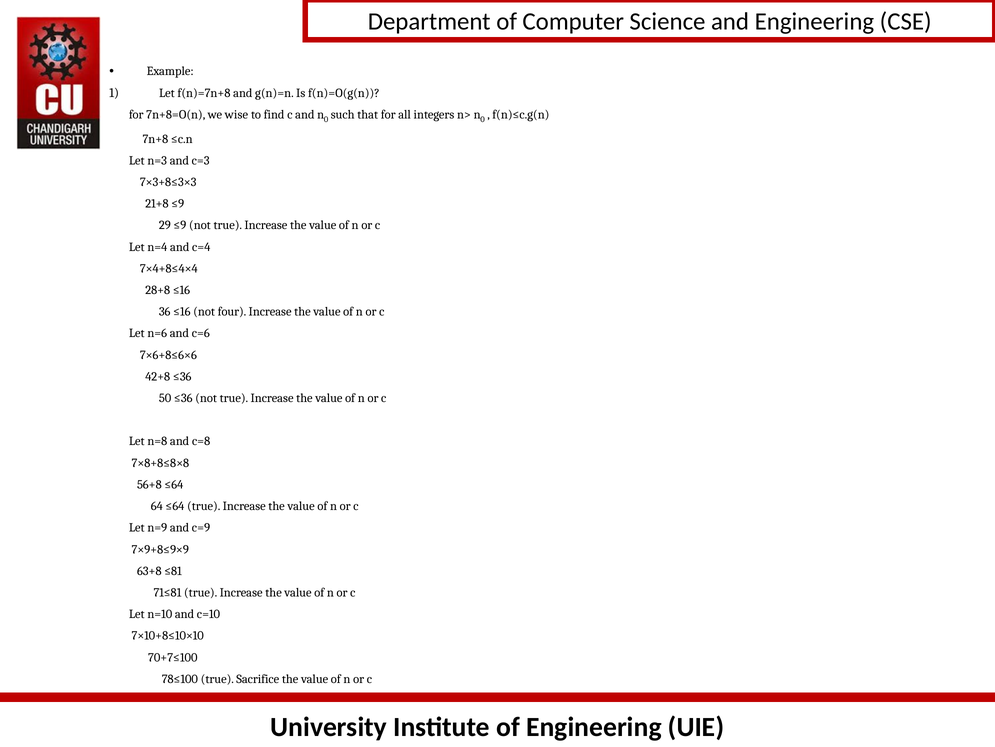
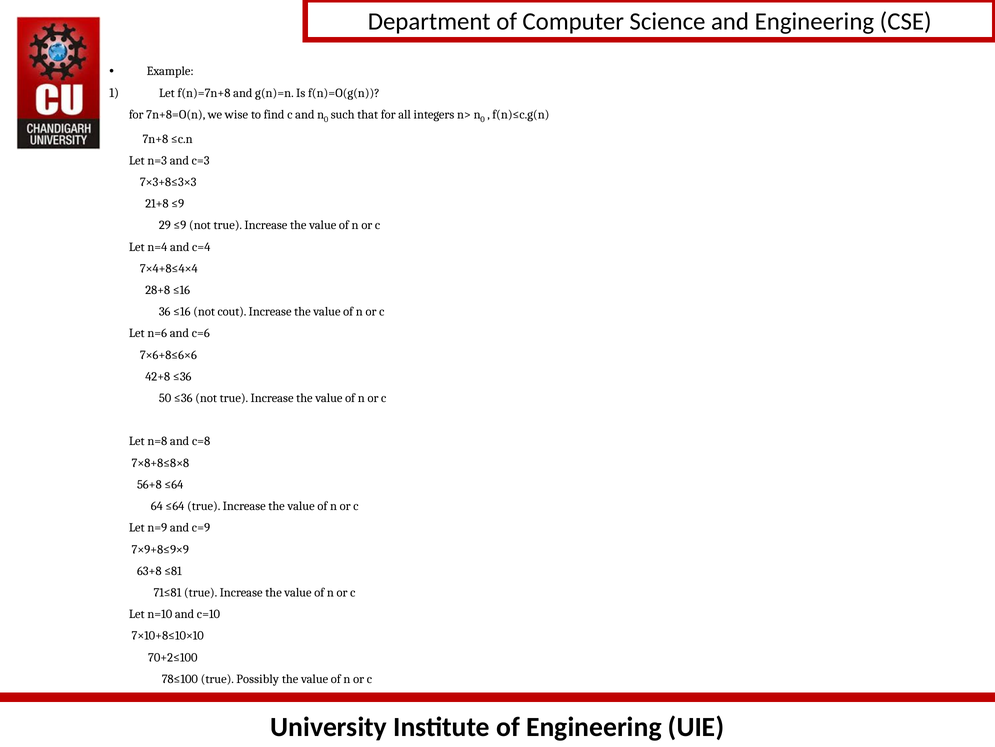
four: four -> cout (232, 311)
70+7≤100: 70+7≤100 -> 70+2≤100 (173, 657)
Sacrifice: Sacrifice -> Possibly (258, 678)
